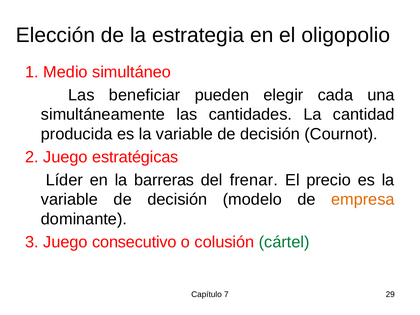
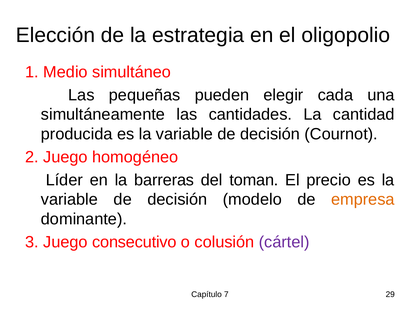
beneficiar: beneficiar -> pequeñas (145, 95)
estratégicas: estratégicas -> homogéneo (135, 157)
frenar: frenar -> toman (254, 180)
cártel colour: green -> purple (284, 242)
